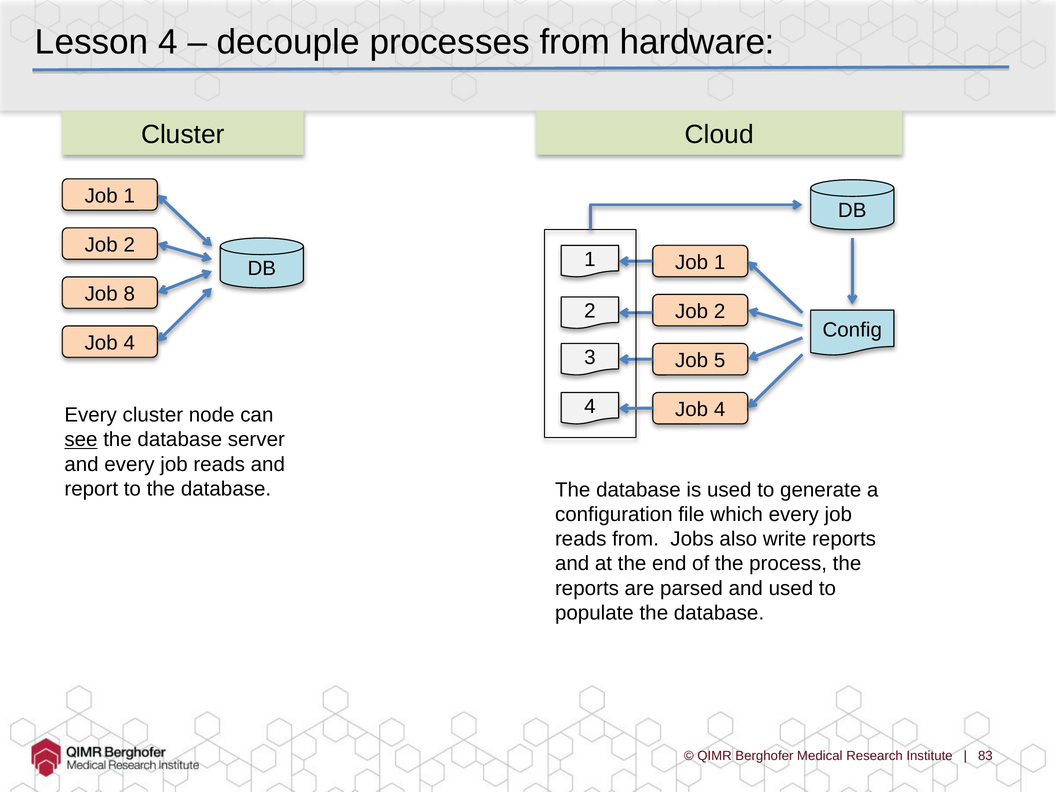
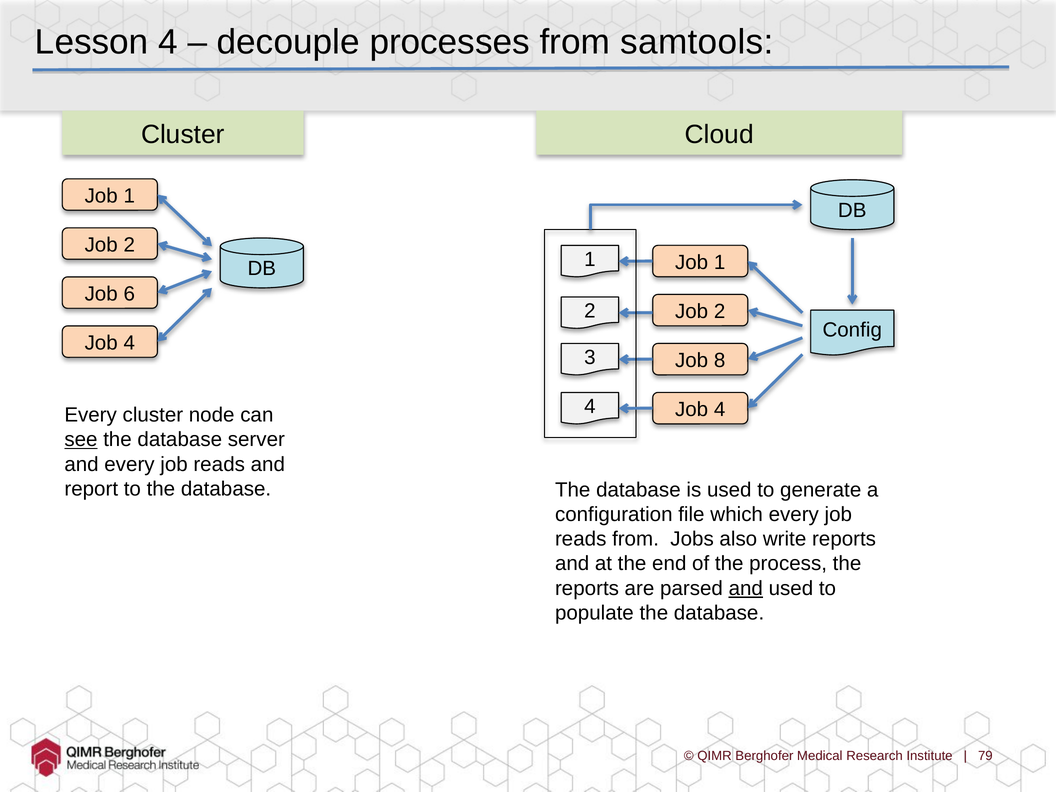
hardware: hardware -> samtools (697, 42)
8: 8 -> 6 (129, 294)
5: 5 -> 8 (720, 361)
and underline: none -> present (746, 588)
83: 83 -> 79 (985, 756)
